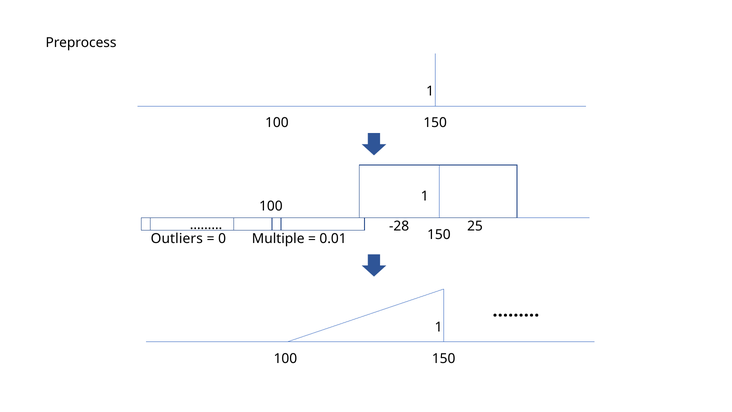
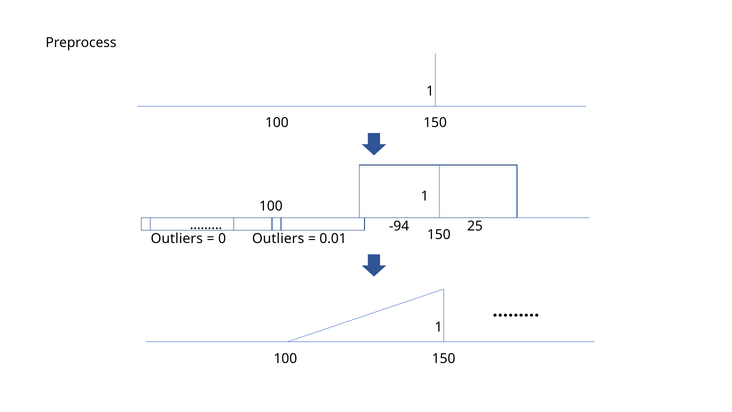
-28: -28 -> -94 (399, 226)
Multiple: Multiple -> Outliers (278, 238)
